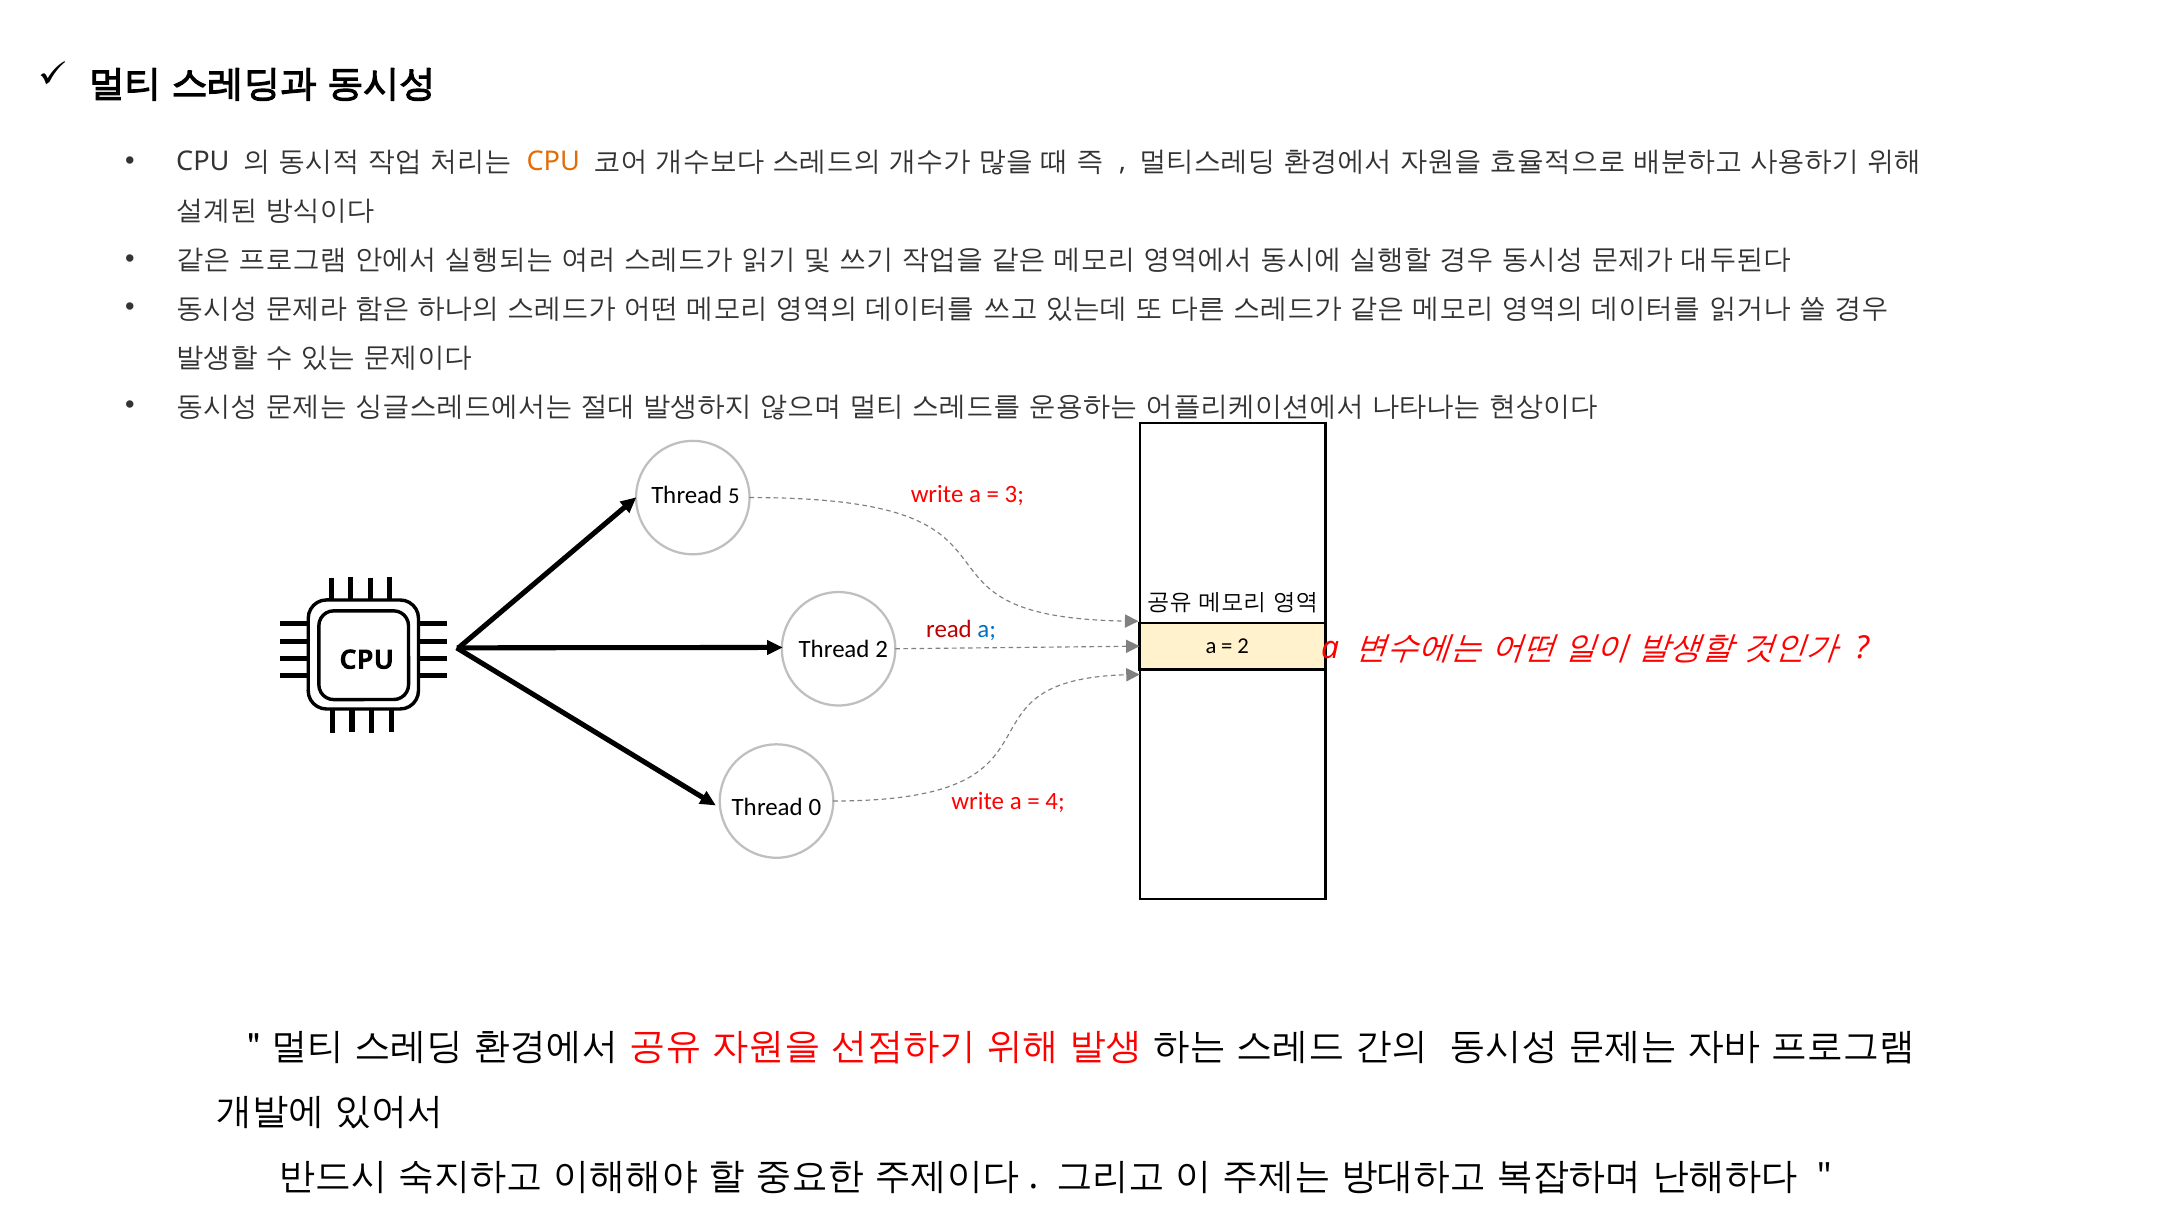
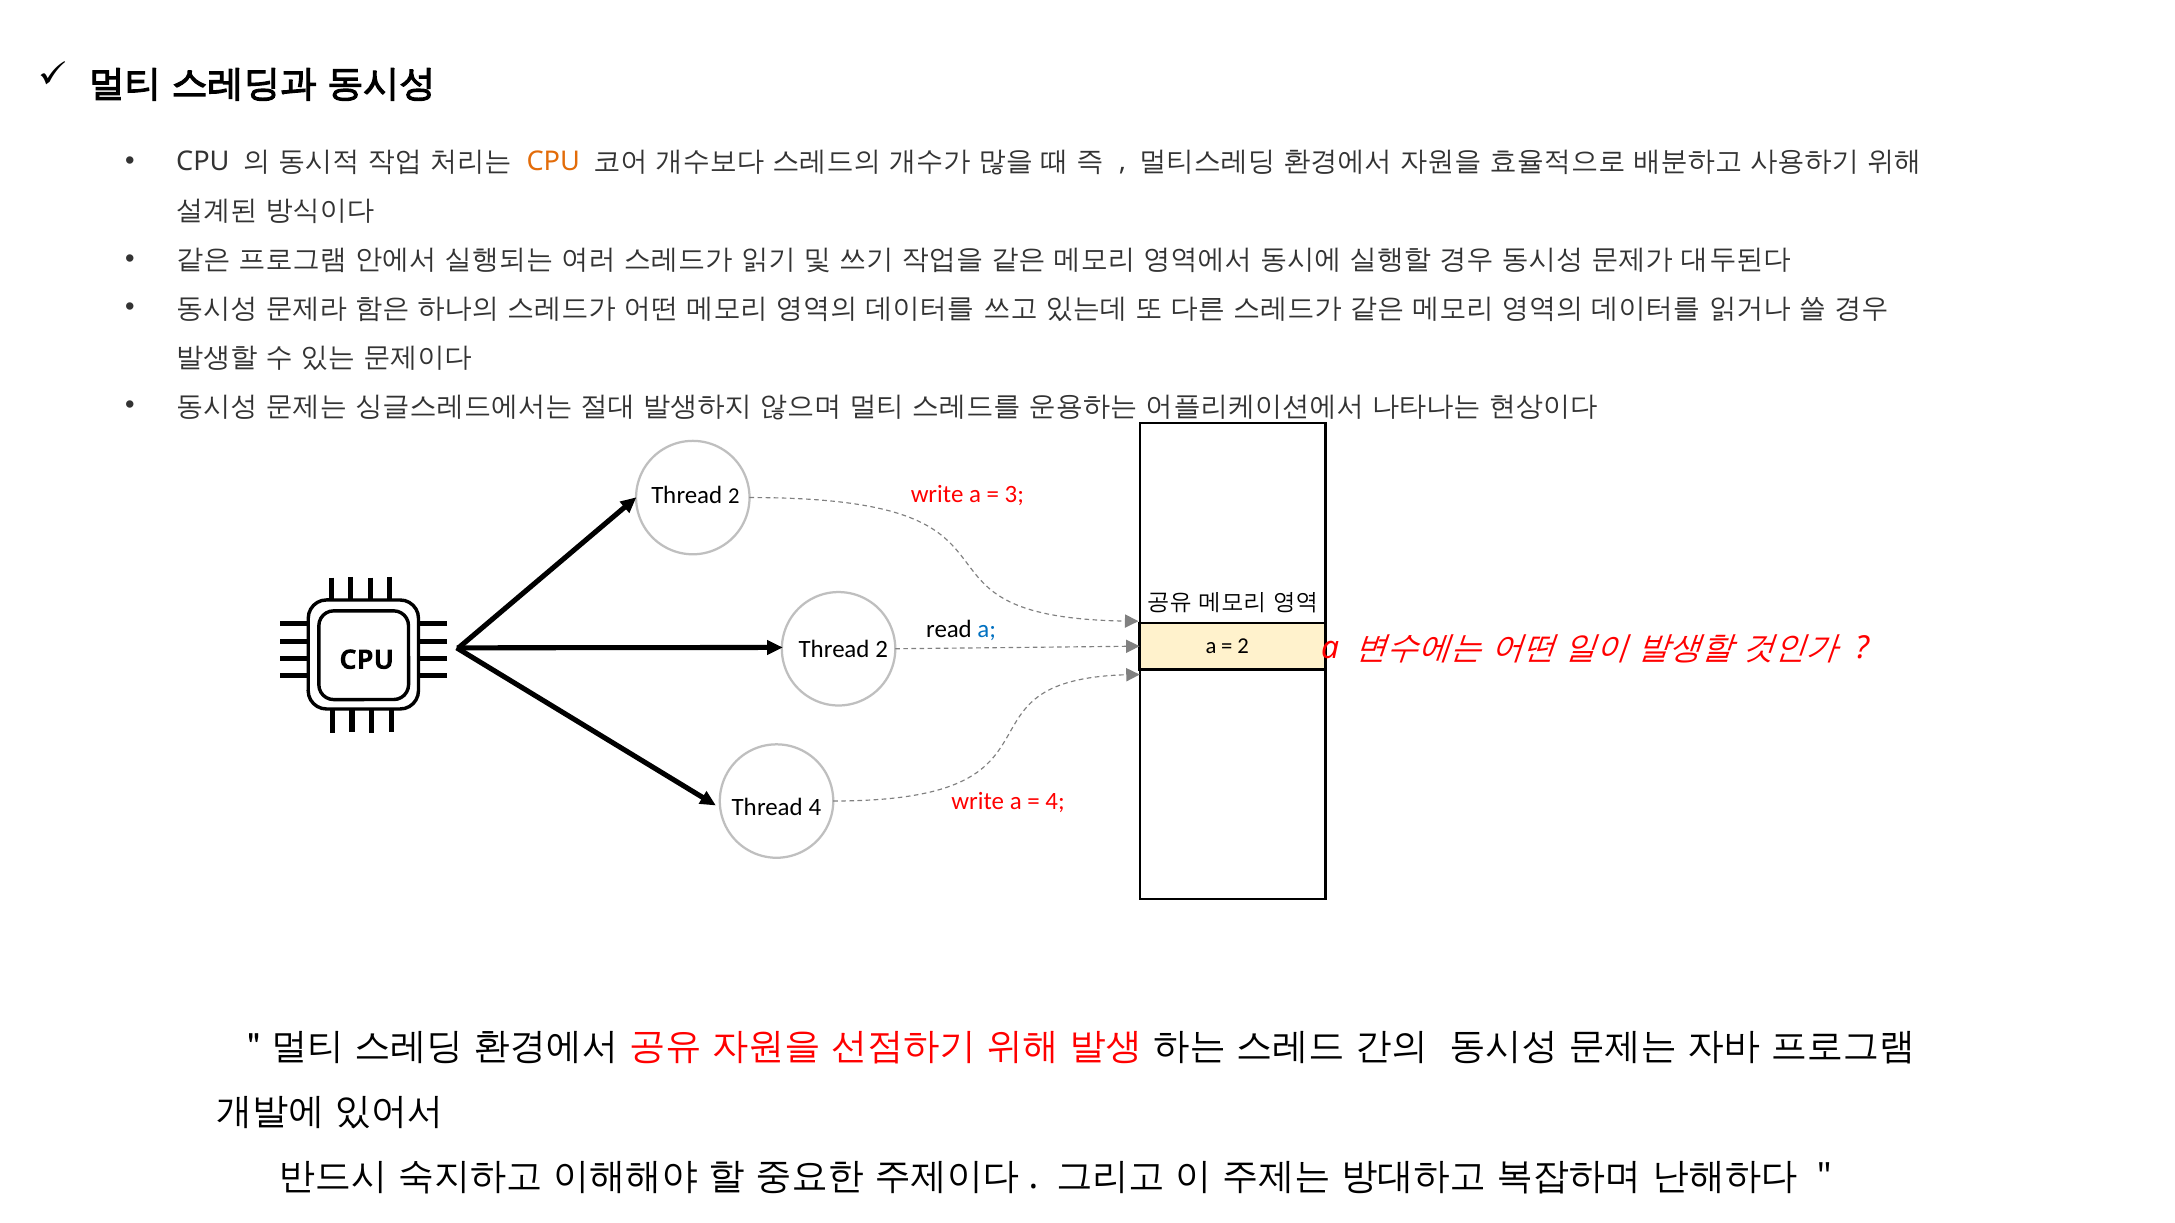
5: 5 -> 2 (734, 496)
read colour: red -> black (949, 630)
Thread 0: 0 -> 4 (815, 807)
